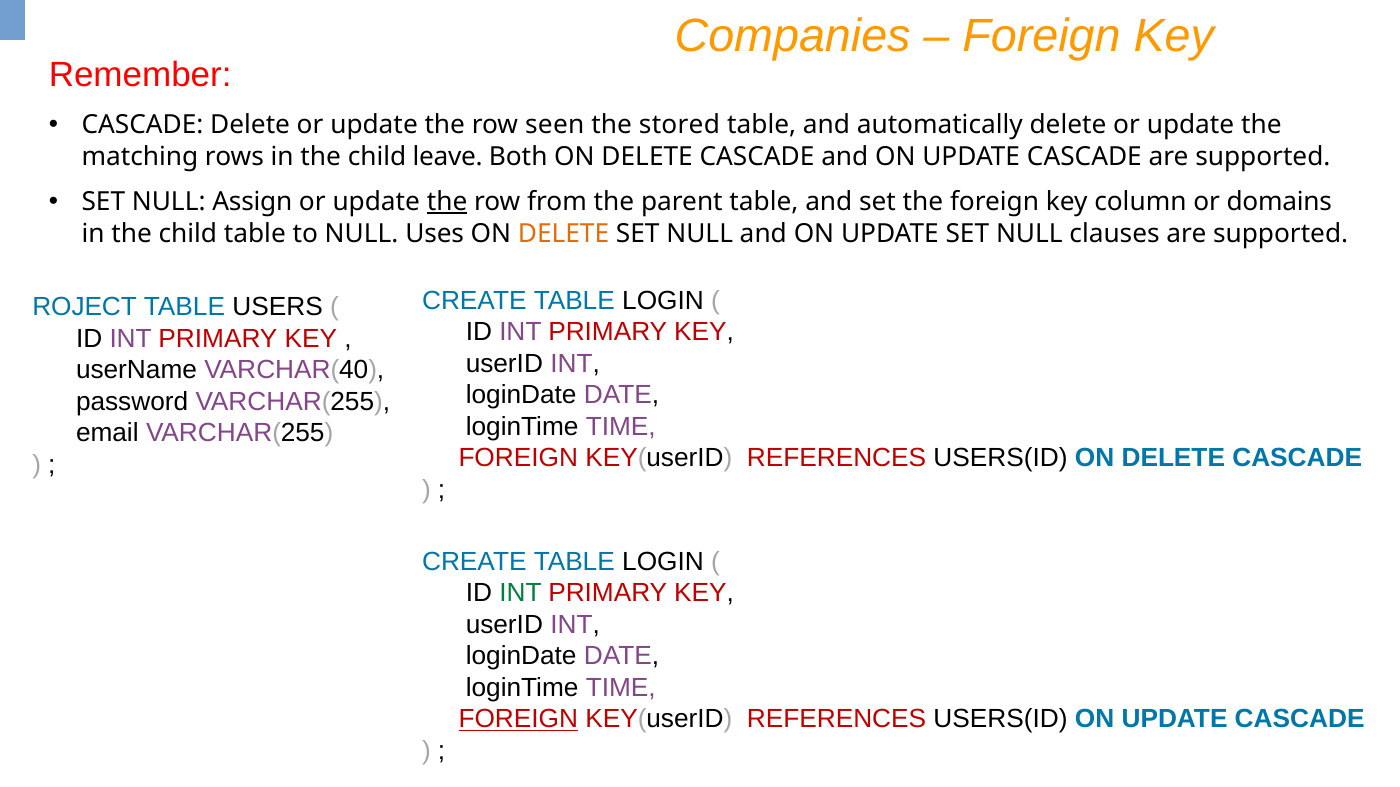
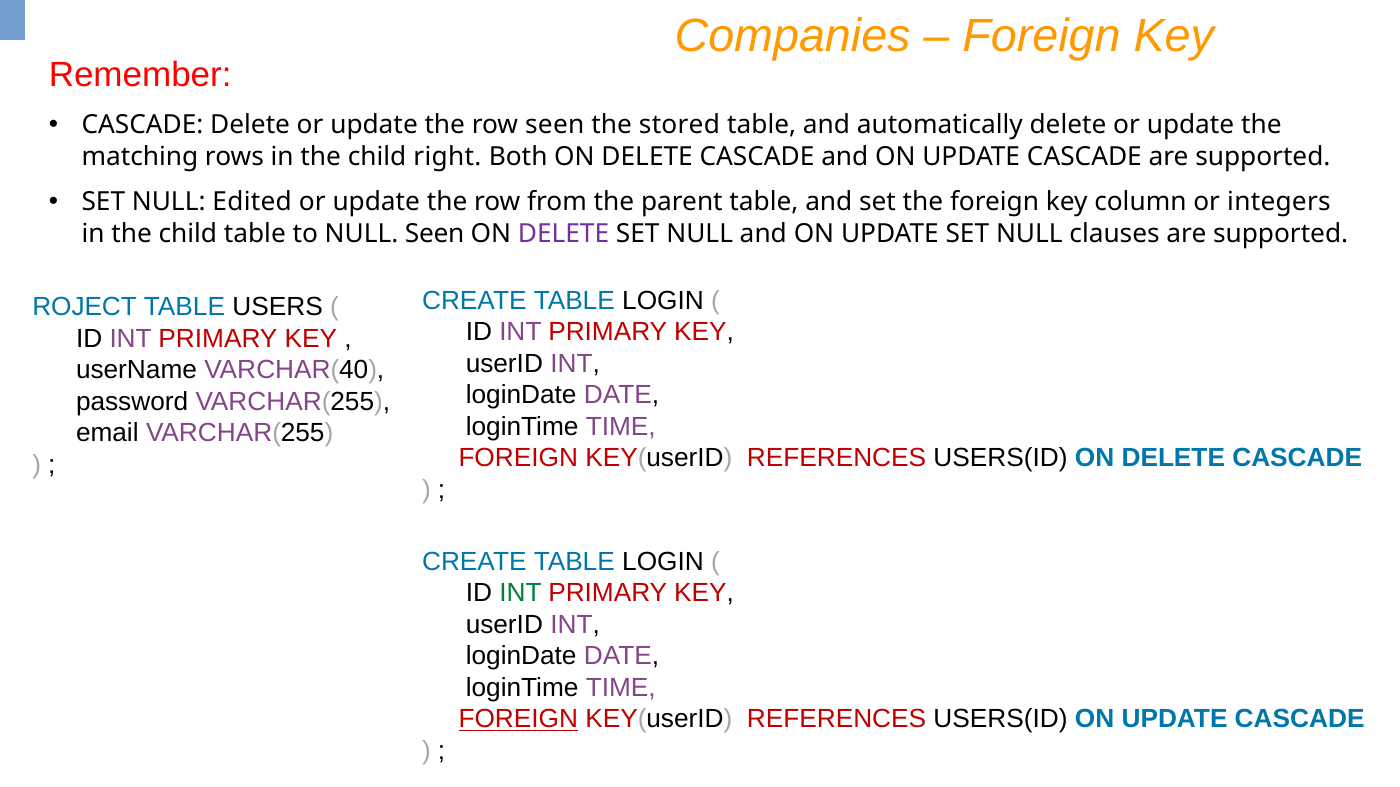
leave: leave -> right (447, 157)
Assign: Assign -> Edited (252, 202)
the underline: present -> none (447, 202)
domains: domains -> integers (1279, 202)
NULL Uses: Uses -> Seen (435, 234)
DELETE colour: orange -> purple (564, 234)
